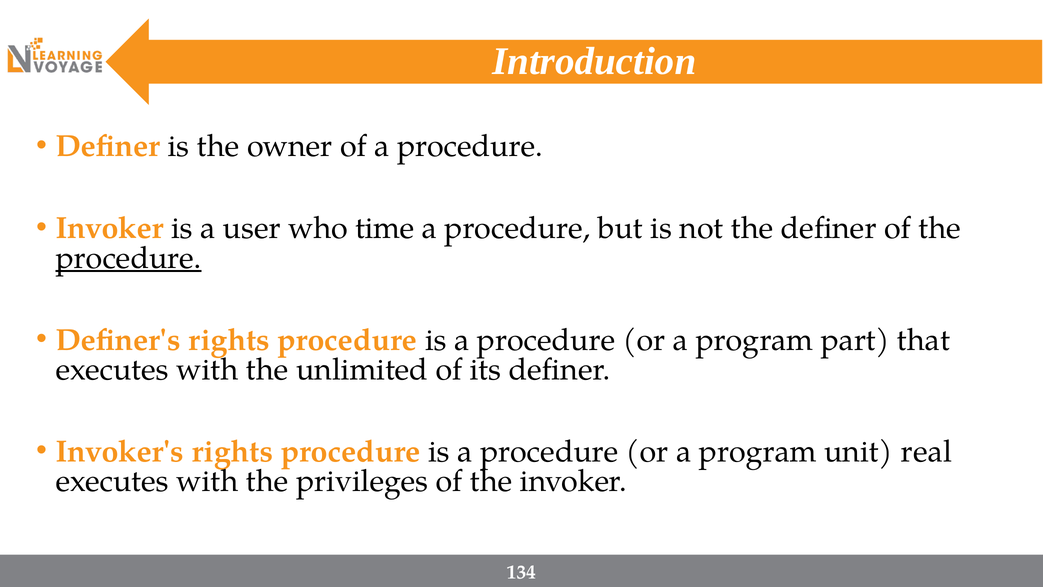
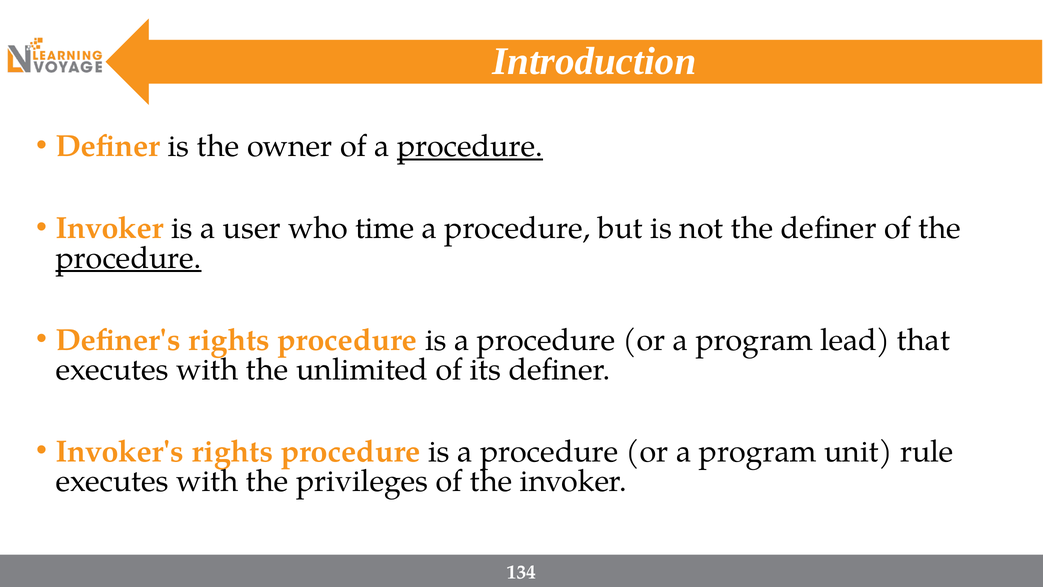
procedure underline: none -> present (470, 146)
part: part -> lead (855, 340)
real: real -> rule (927, 451)
